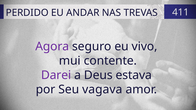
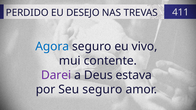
ANDAR: ANDAR -> DESEJO (83, 13)
Agora colour: purple -> blue (52, 47)
Seu vagava: vagava -> seguro (102, 90)
